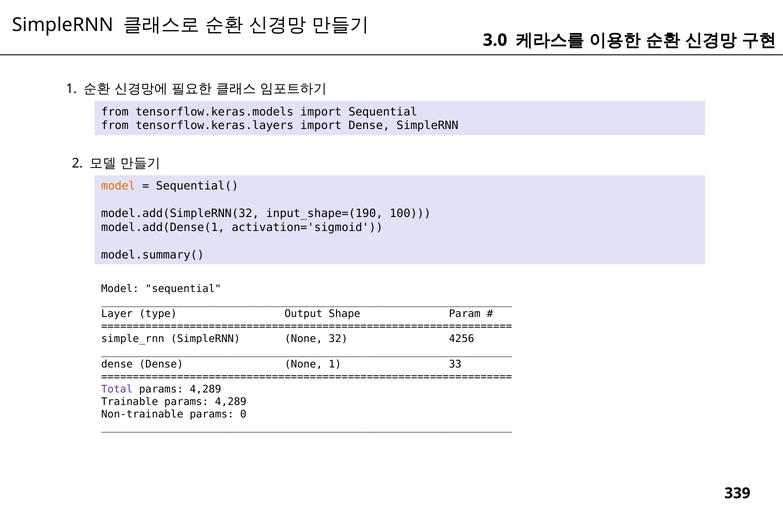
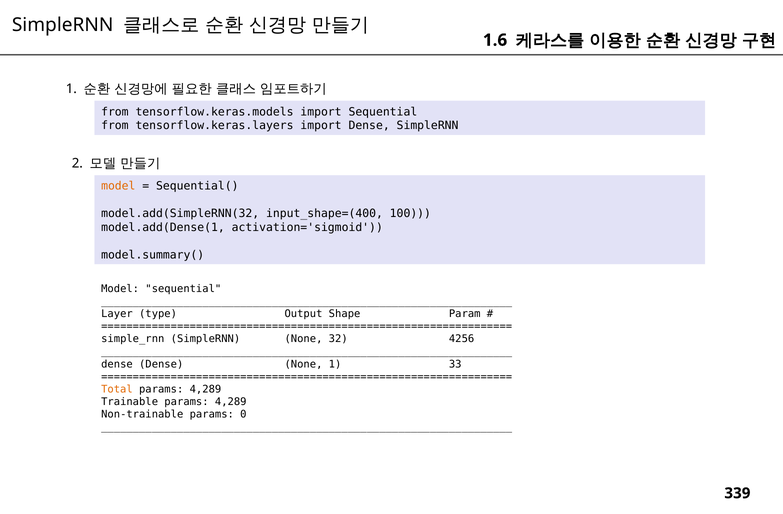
3.0: 3.0 -> 1.6 (495, 40)
input_shape=(190: input_shape=(190 -> input_shape=(400 (324, 214)
Total colour: purple -> orange (117, 389)
